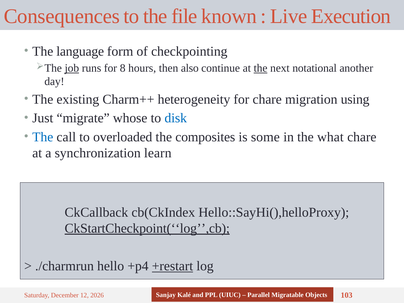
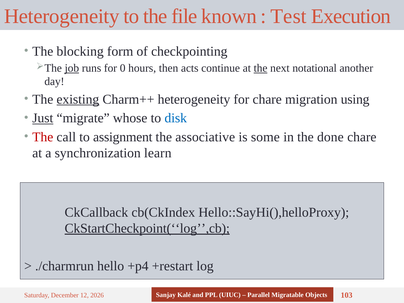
Consequences: Consequences -> Heterogeneity (62, 16)
Live: Live -> Test (289, 16)
language: language -> blocking (80, 51)
8: 8 -> 0 (123, 68)
also: also -> acts (190, 68)
existing underline: none -> present (78, 99)
Just underline: none -> present (43, 118)
The colour: blue -> red (43, 137)
overloaded: overloaded -> assignment (123, 137)
composites: composites -> associative (205, 137)
what: what -> done (330, 137)
+restart underline: present -> none (173, 266)
